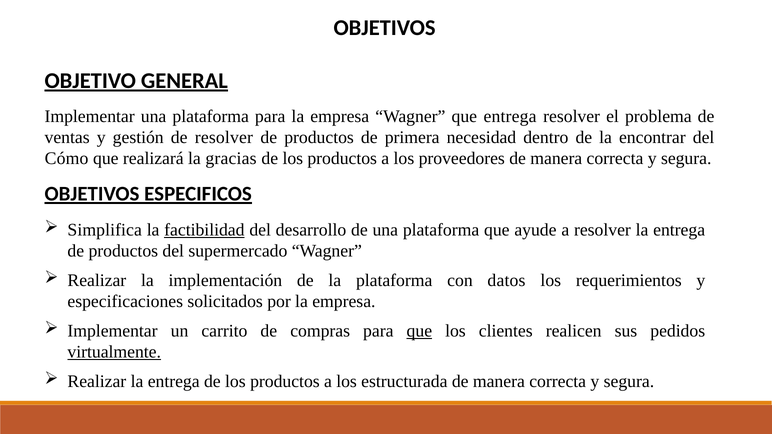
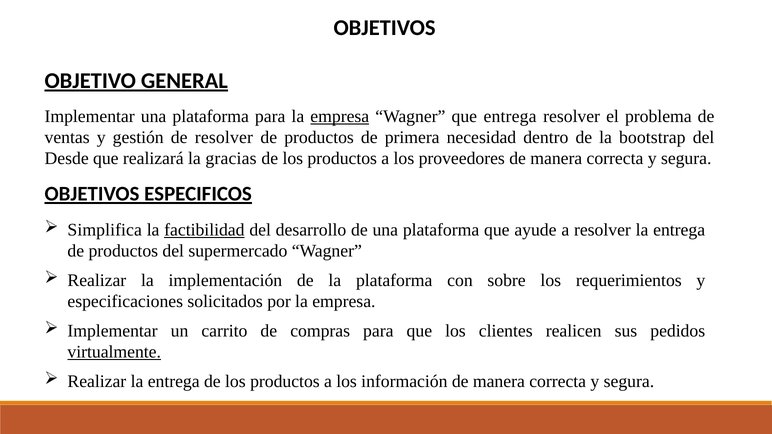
empresa underline: none -> present (340, 116)
encontrar: encontrar -> bootstrap (652, 138)
Cómo: Cómo -> Desde (67, 159)
datos: datos -> sobre (507, 280)
que underline: present -> none (419, 331)
estructurada: estructurada -> información (404, 381)
